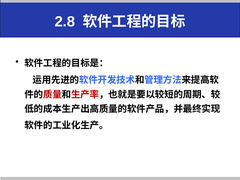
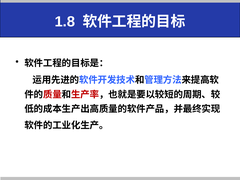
2.8: 2.8 -> 1.8 (65, 22)
